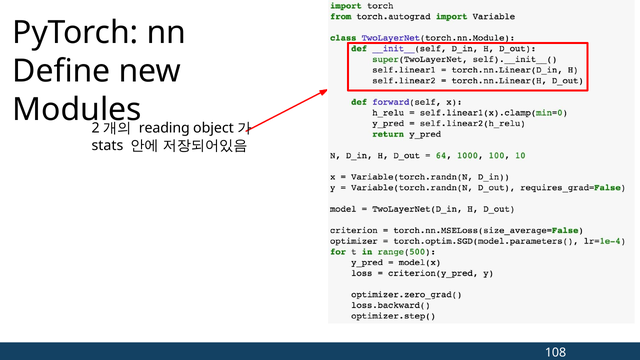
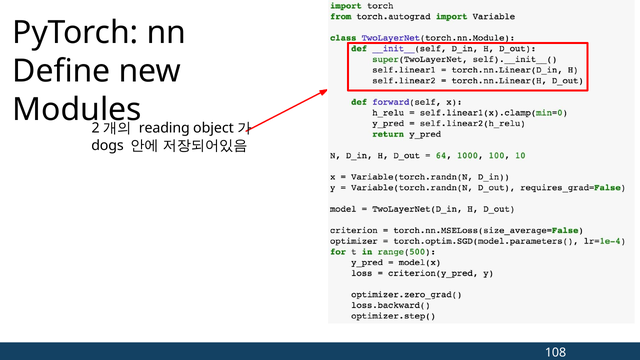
stats: stats -> dogs (107, 145)
